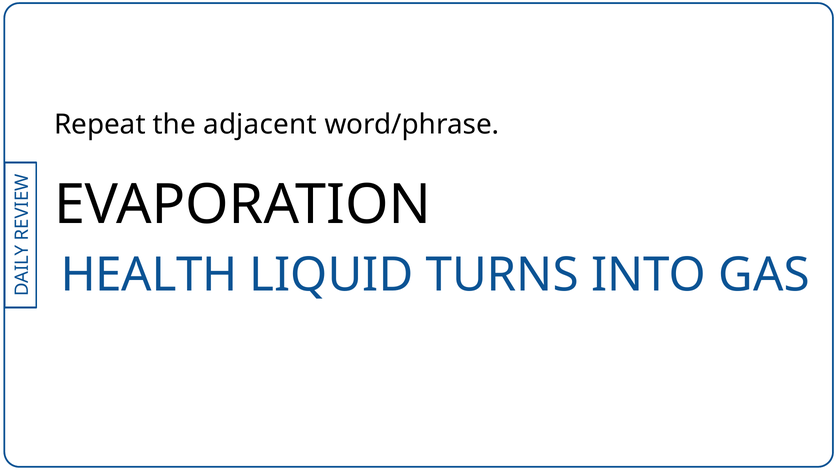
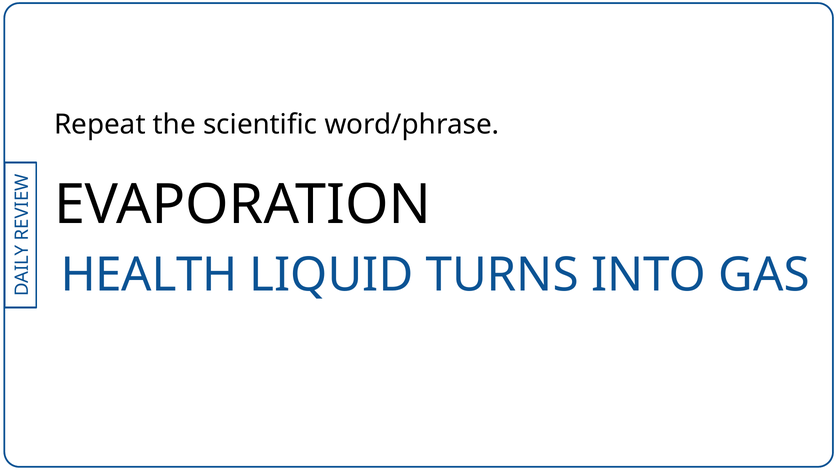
adjacent: adjacent -> scientific (260, 124)
